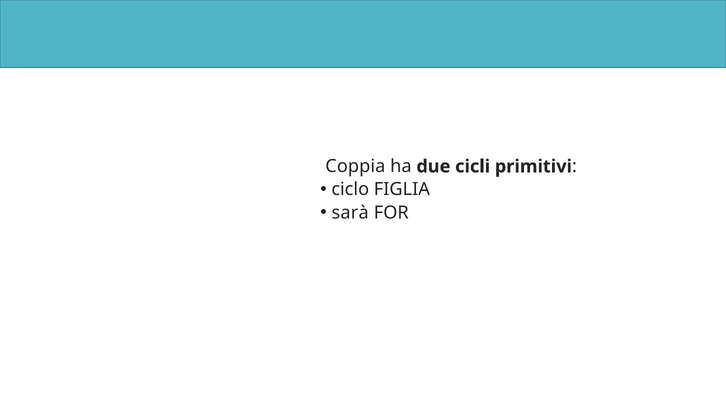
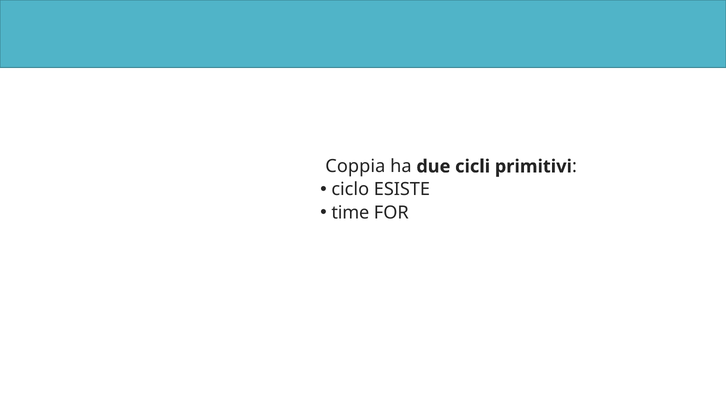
FIGLIA: FIGLIA -> ESISTE (402, 190)
sarà: sarà -> time (350, 213)
